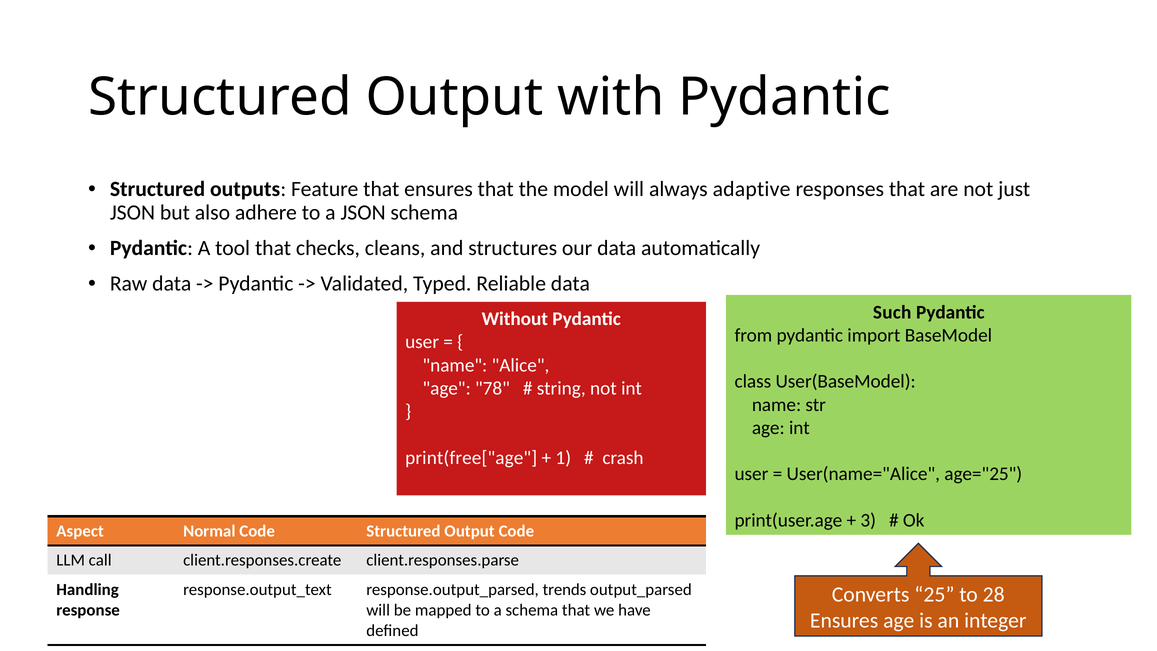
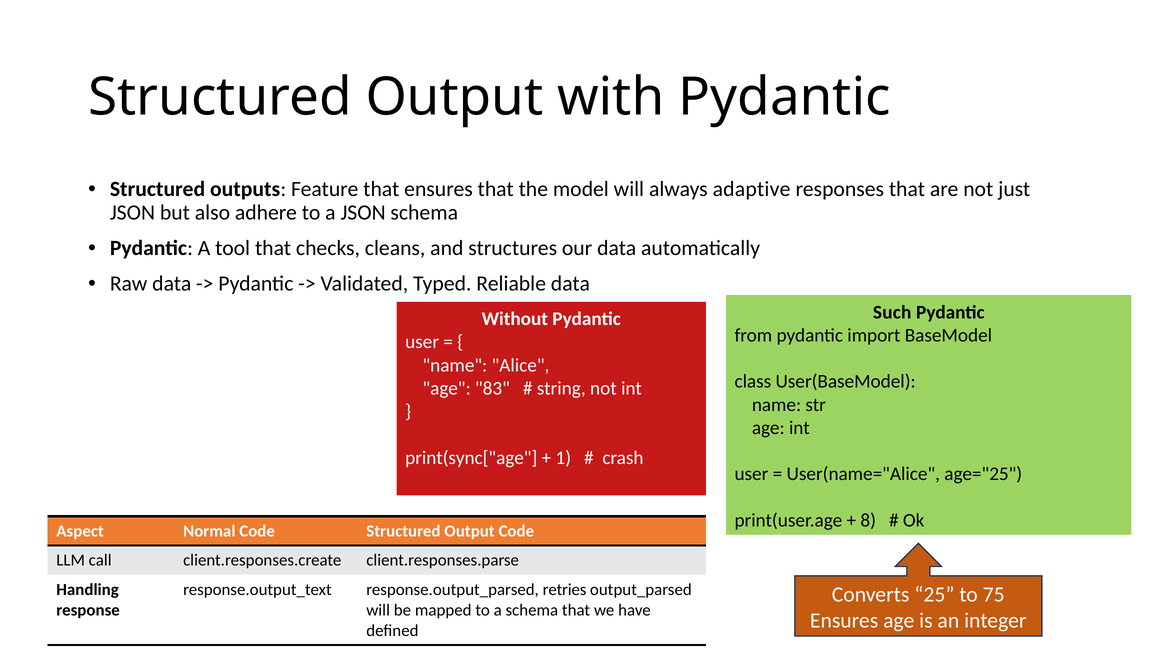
78: 78 -> 83 (492, 388)
print(free["age: print(free["age -> print(sync["age (471, 458)
3: 3 -> 8 (868, 520)
trends: trends -> retries (565, 589)
28: 28 -> 75 (994, 594)
